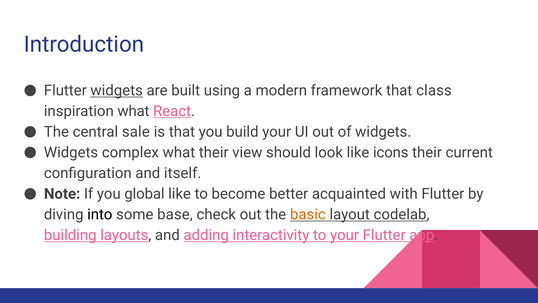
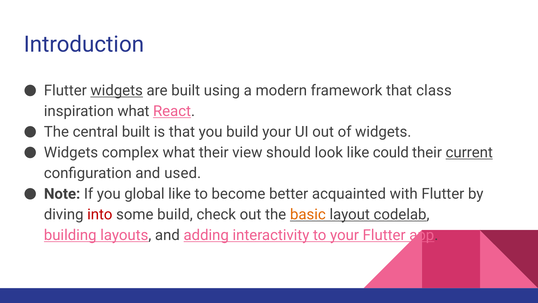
central sale: sale -> built (136, 132)
icons: icons -> could (391, 152)
current underline: none -> present (469, 152)
itself: itself -> used (183, 173)
into colour: black -> red (100, 214)
some base: base -> build (175, 214)
